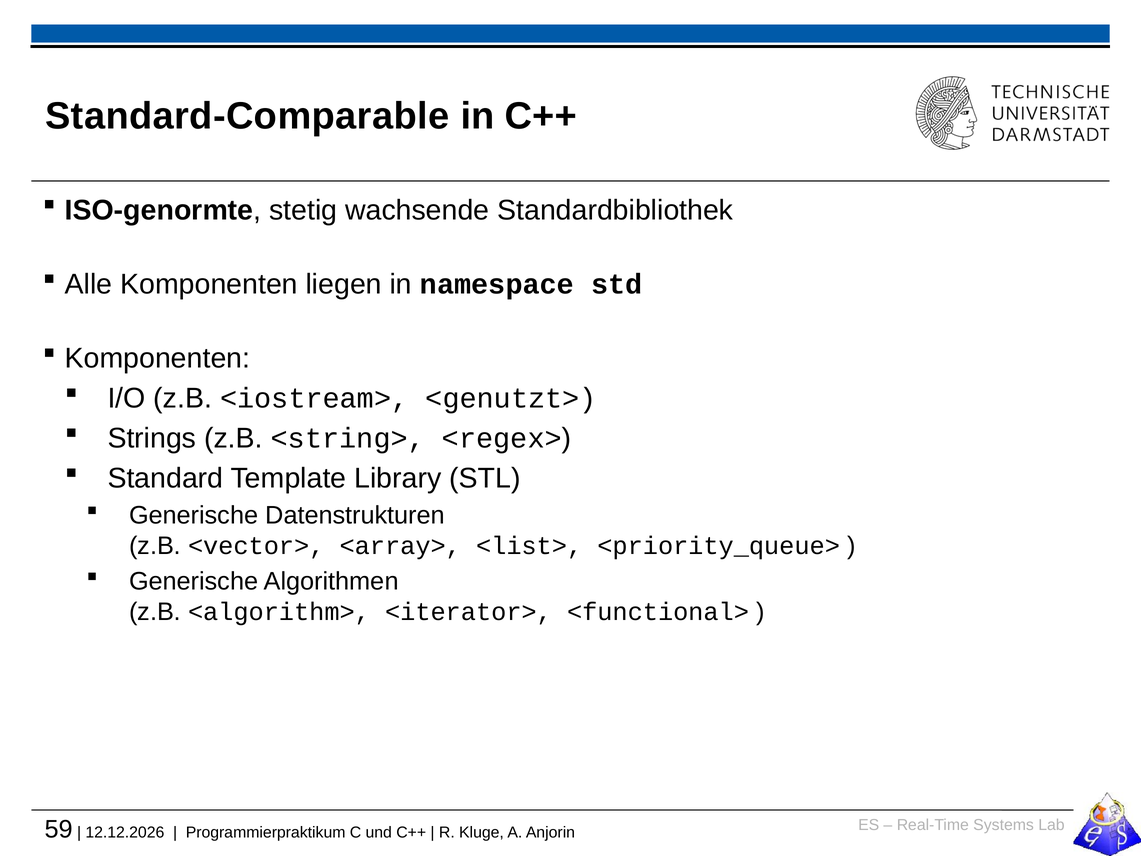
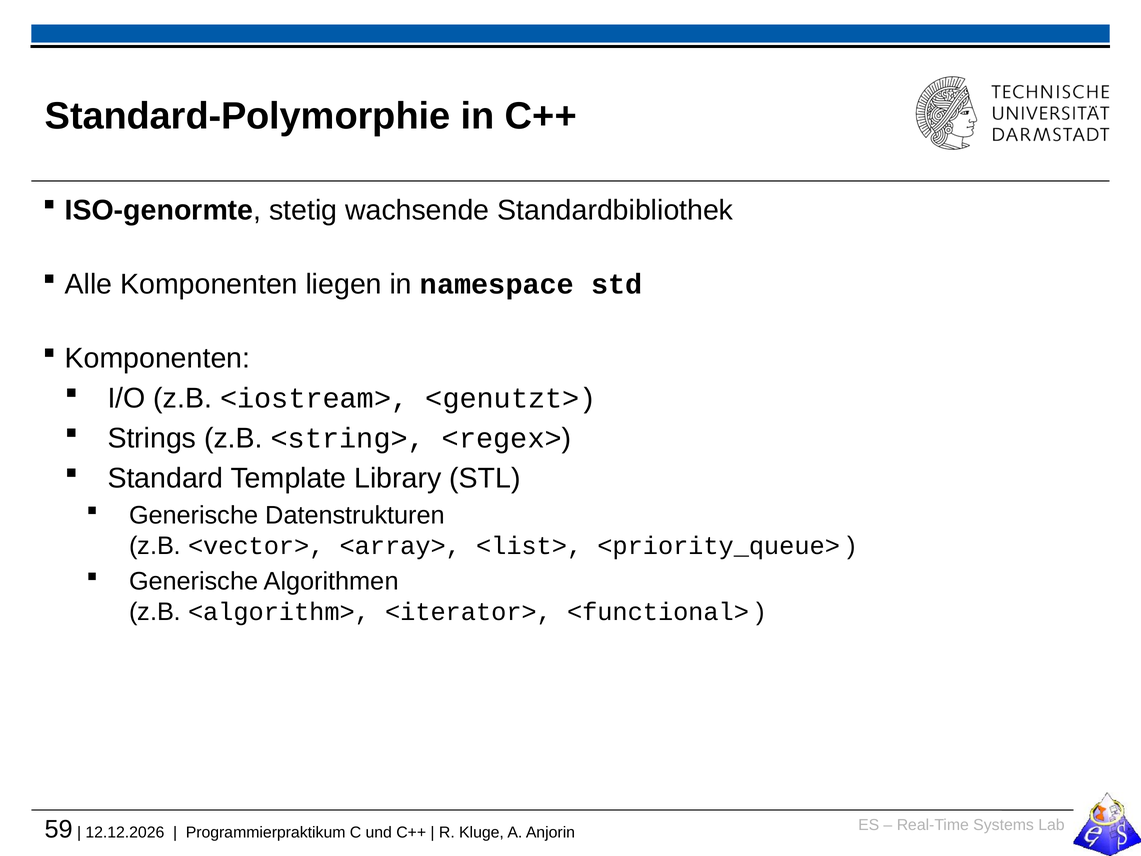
Standard-Comparable: Standard-Comparable -> Standard-Polymorphie (248, 116)
